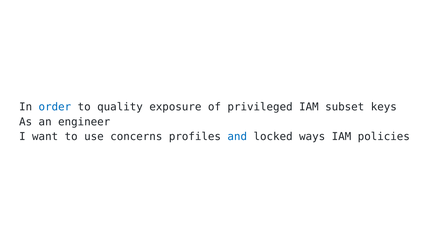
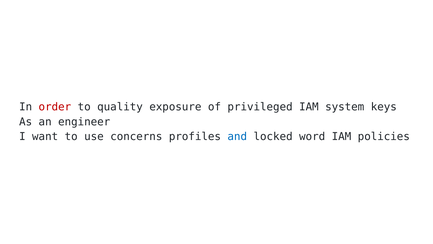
order colour: blue -> red (55, 107)
subset: subset -> system (345, 107)
ways: ways -> word (312, 137)
